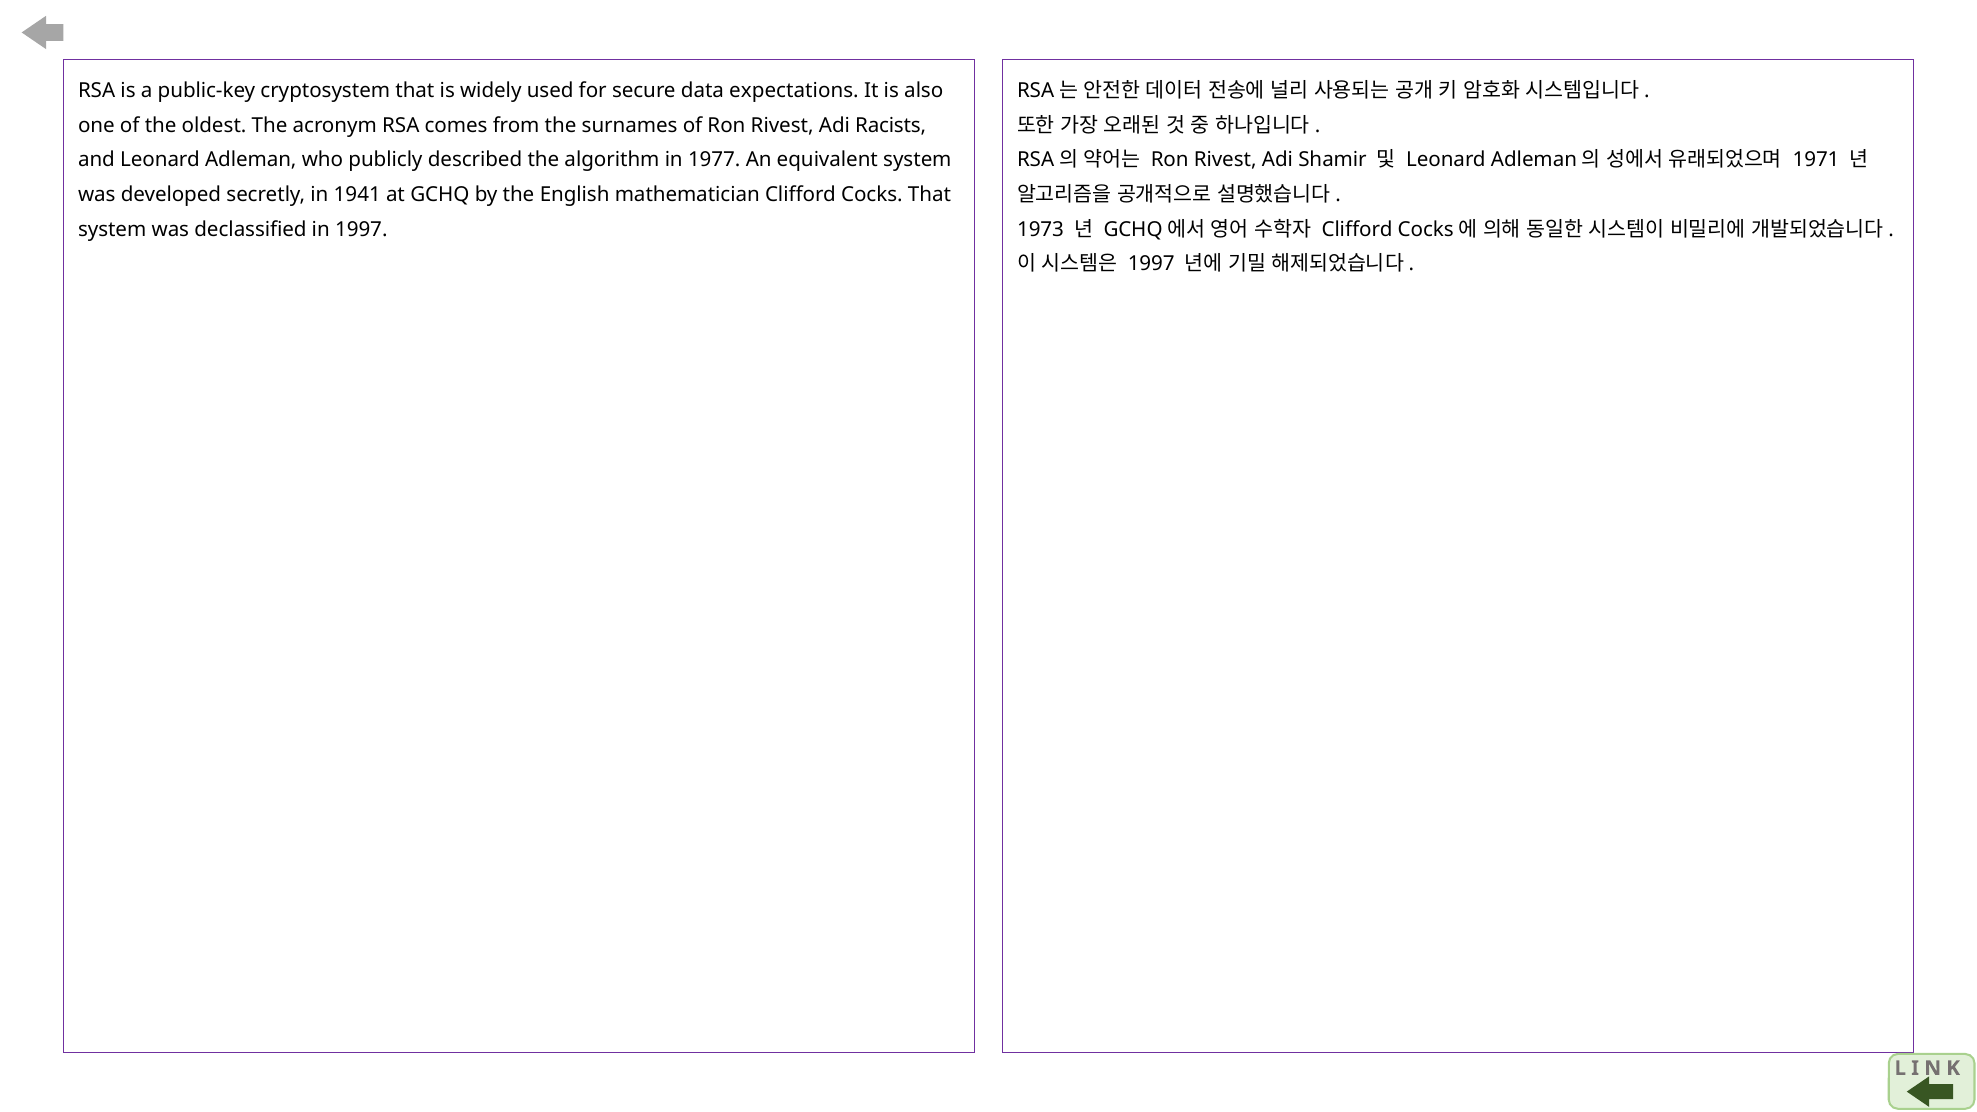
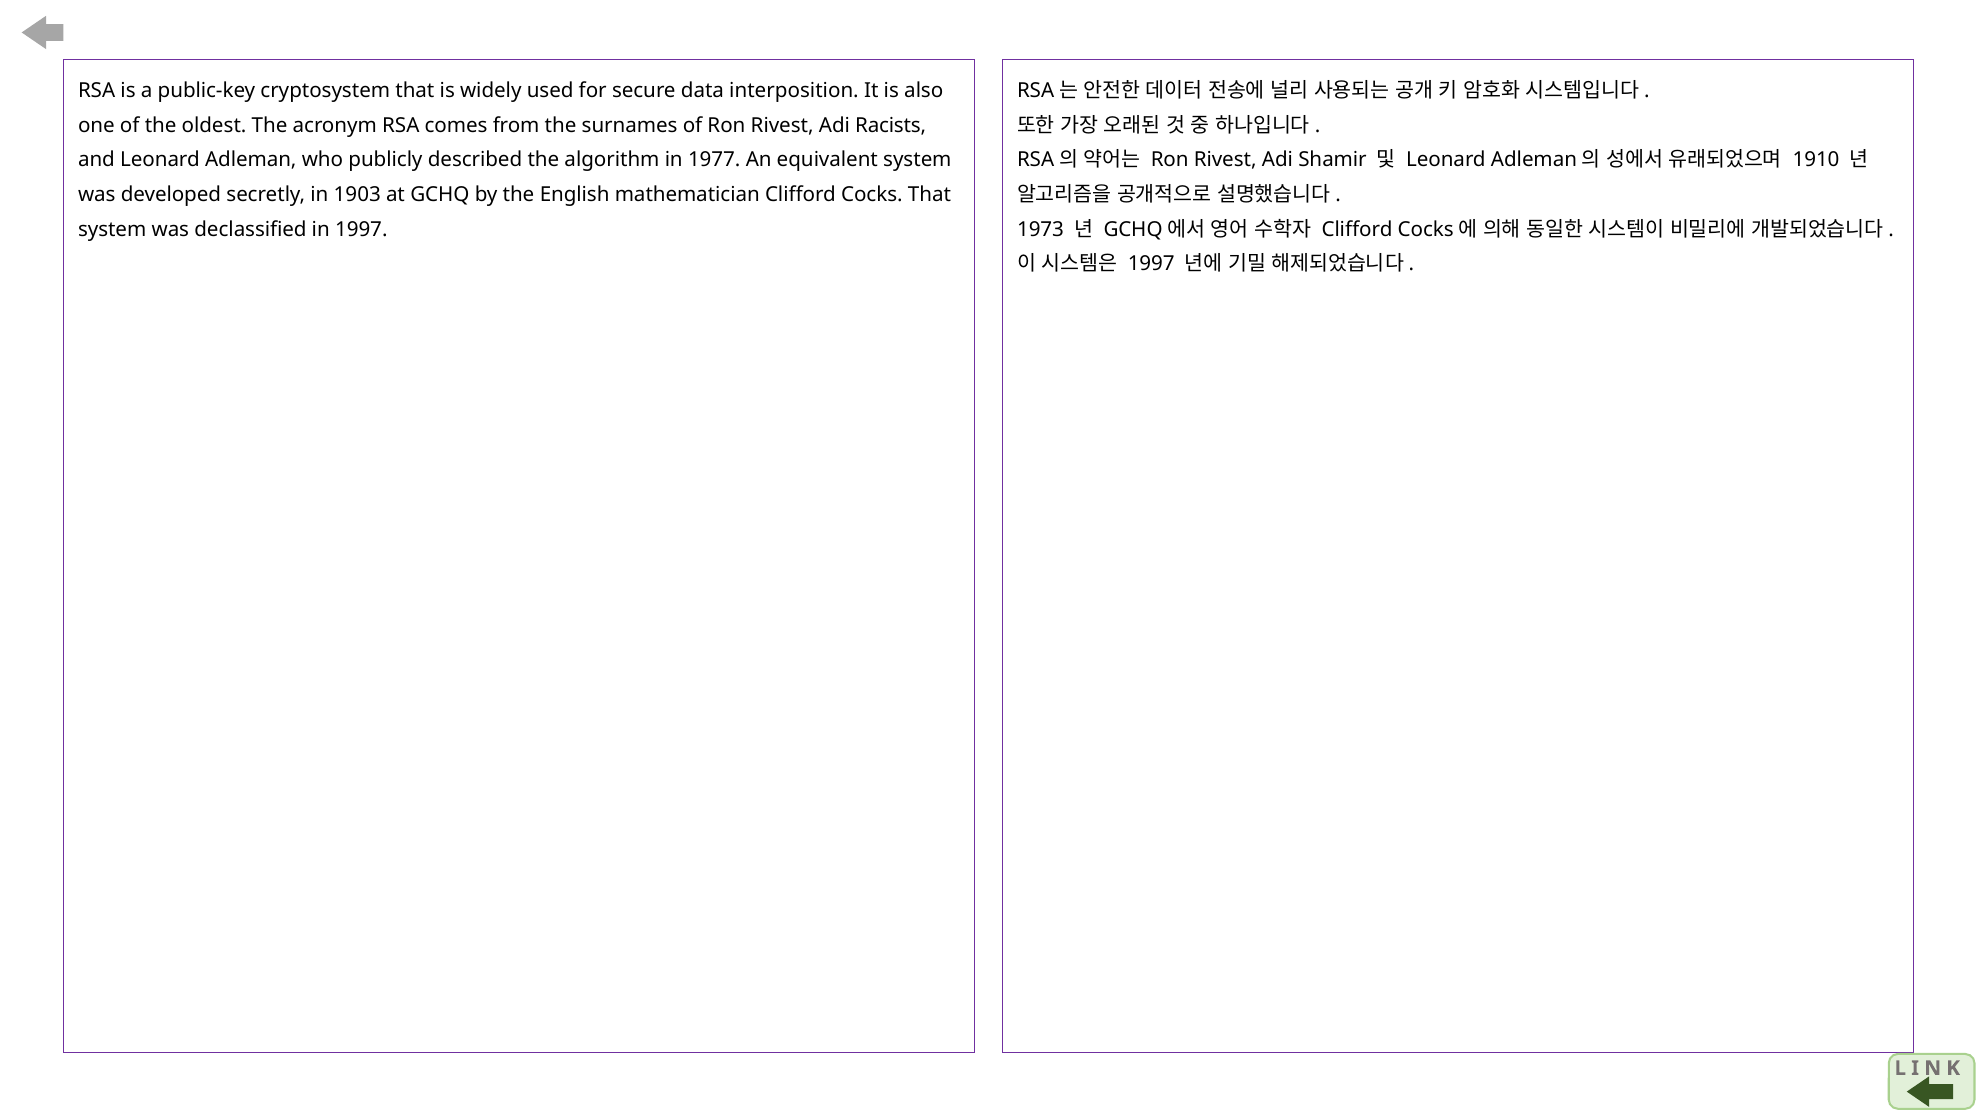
expectations: expectations -> interposition (794, 91)
1971: 1971 -> 1910 (1816, 160)
1941: 1941 -> 1903 (357, 195)
